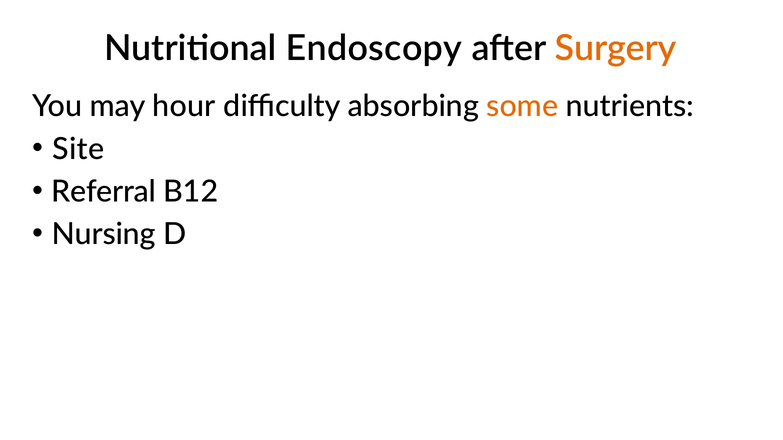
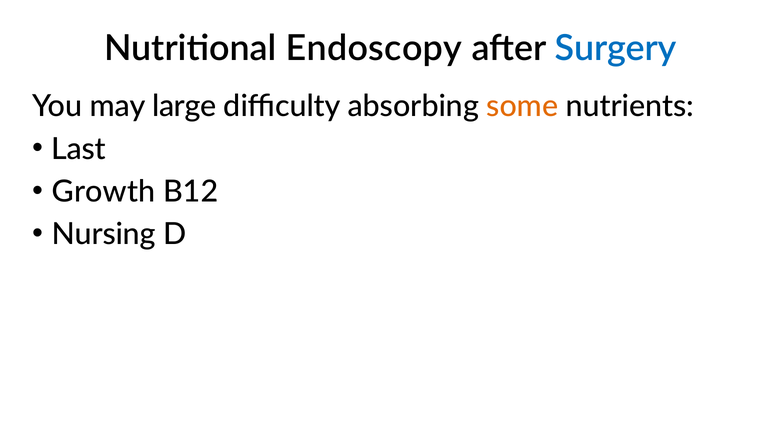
Surgery colour: orange -> blue (616, 48)
hour: hour -> large (184, 107)
Site: Site -> Last (78, 149)
Referral: Referral -> Growth (104, 192)
